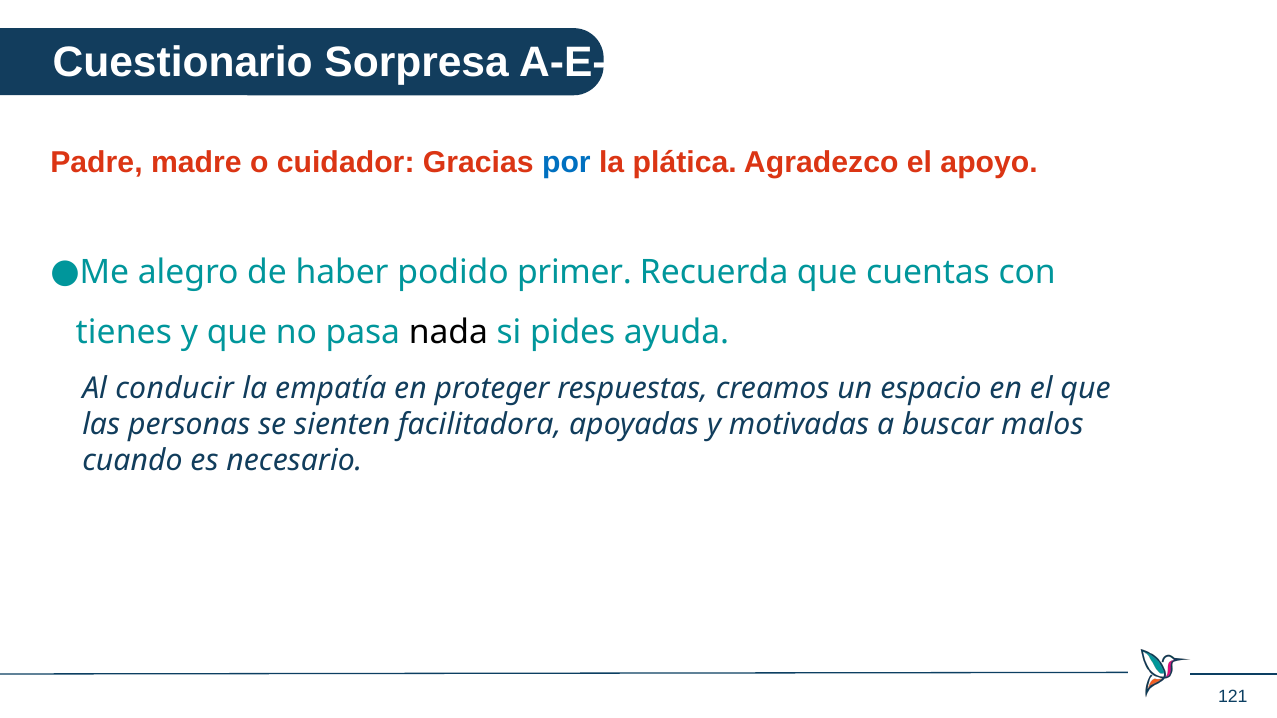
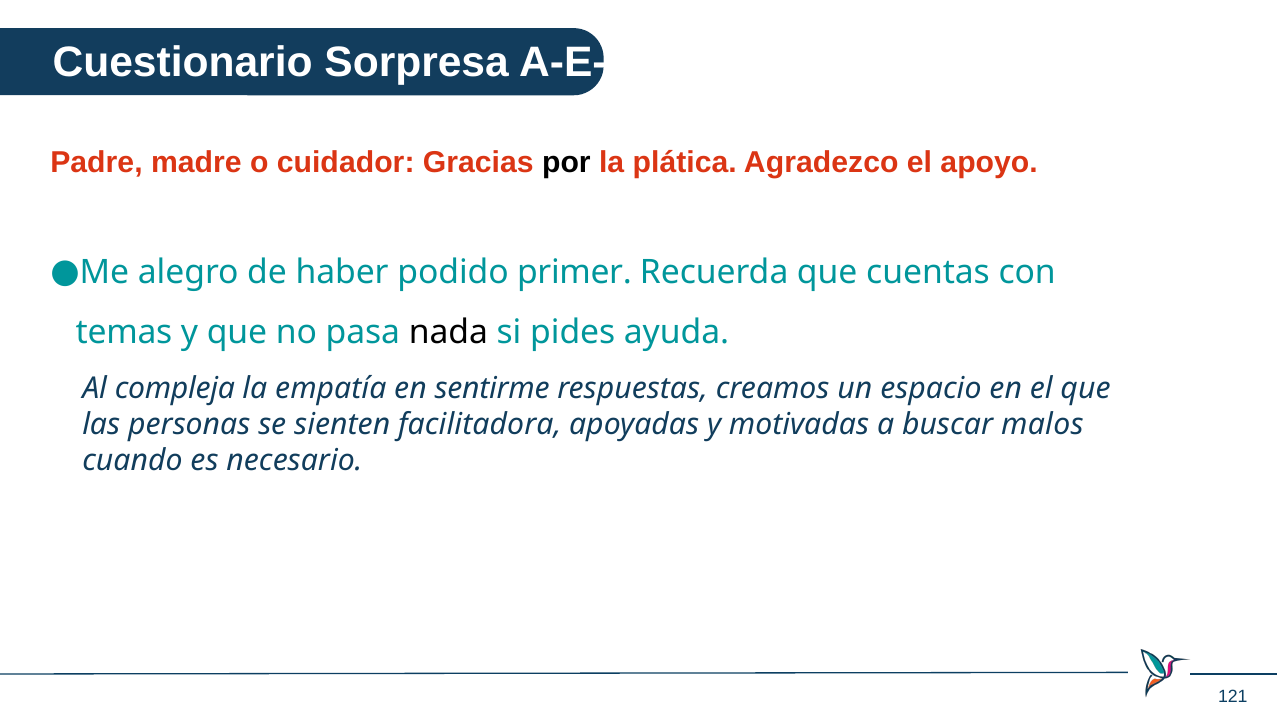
por colour: blue -> black (566, 162)
tienes: tienes -> temas (124, 333)
conducir: conducir -> compleja (175, 389)
proteger: proteger -> sentirme (492, 389)
